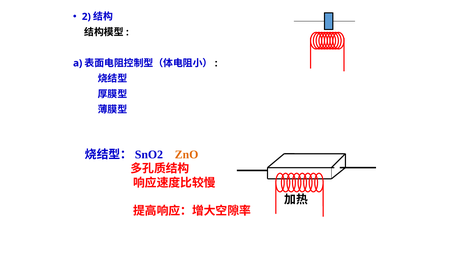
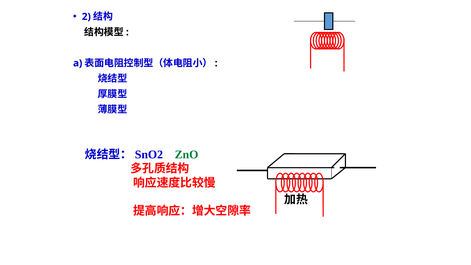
ZnO colour: orange -> green (187, 154)
